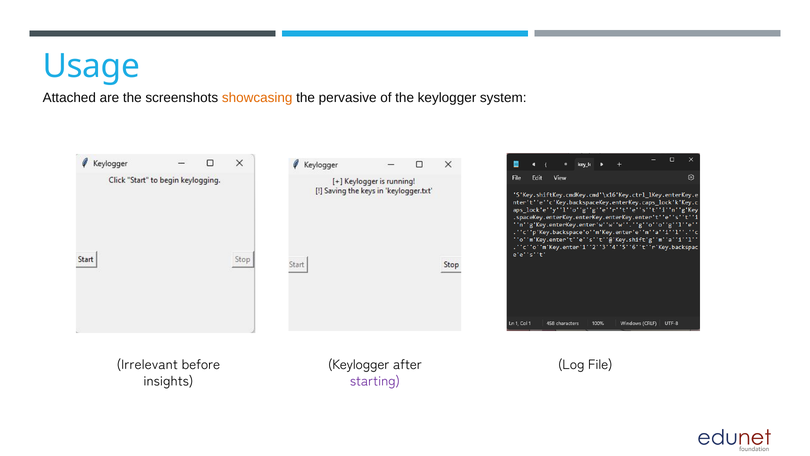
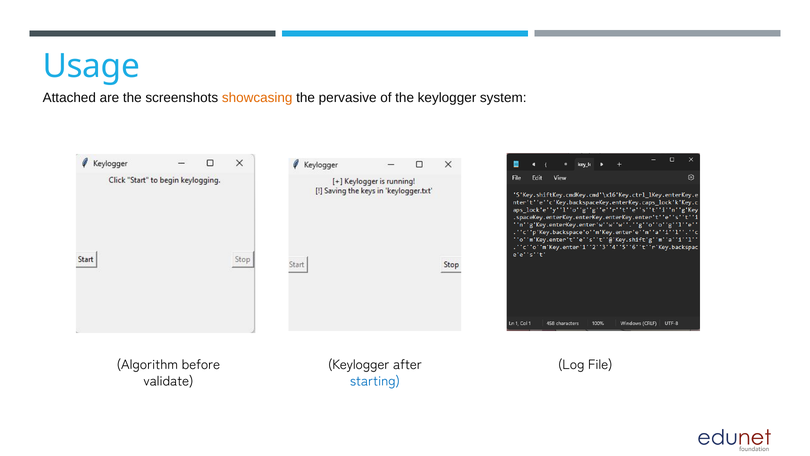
Irrelevant: Irrelevant -> Algorithm (147, 365)
insights: insights -> validate (168, 381)
starting colour: purple -> blue (375, 381)
